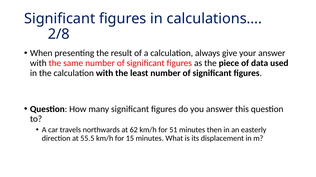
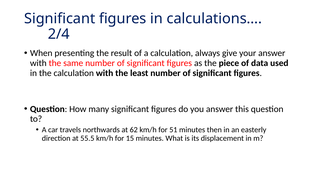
2/8: 2/8 -> 2/4 (59, 34)
